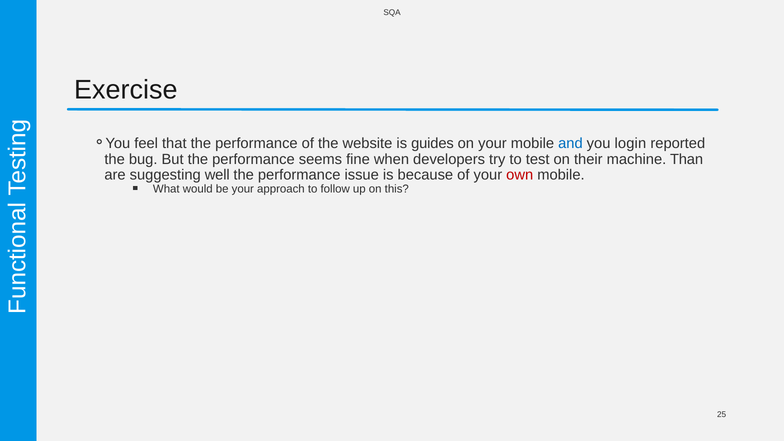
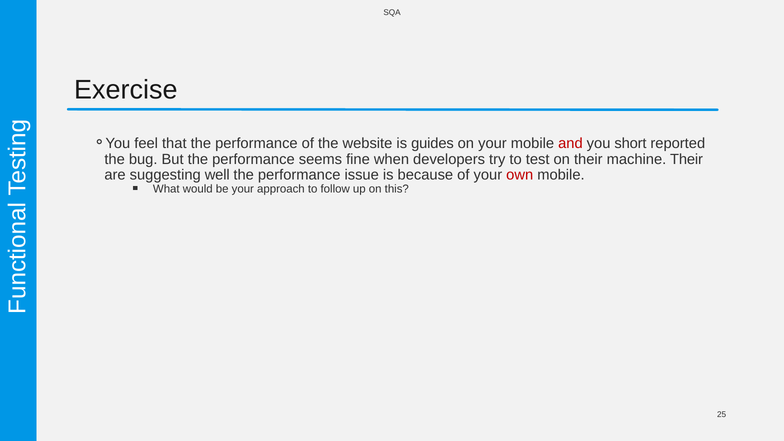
and colour: blue -> red (570, 143)
login: login -> short (631, 143)
machine Than: Than -> Their (687, 159)
